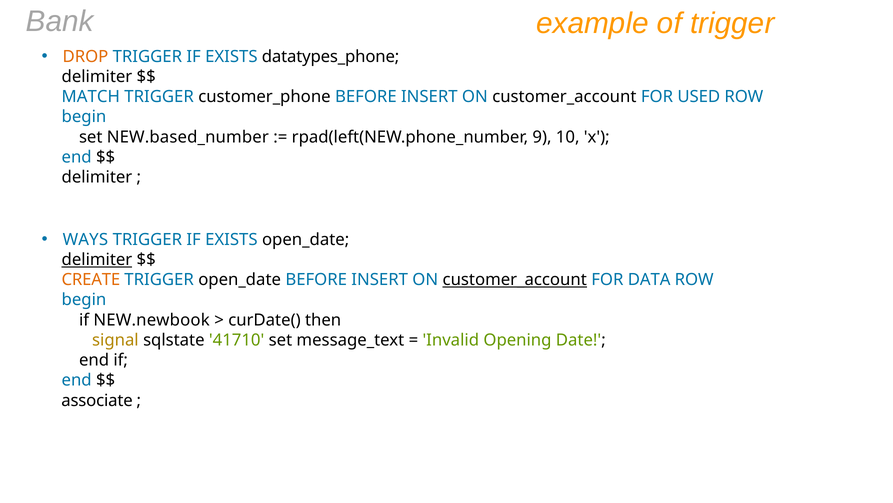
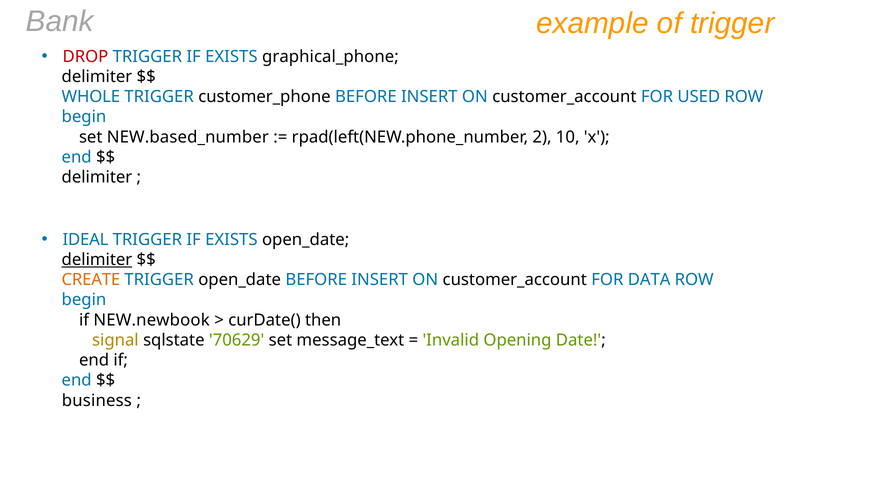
DROP colour: orange -> red (85, 56)
datatypes_phone: datatypes_phone -> graphical_phone (330, 56)
MATCH: MATCH -> WHOLE (91, 97)
9: 9 -> 2 (542, 137)
WAYS: WAYS -> IDEAL (86, 239)
customer_account underline: present -> none (515, 279)
41710: 41710 -> 70629 (237, 340)
associate: associate -> business (97, 400)
